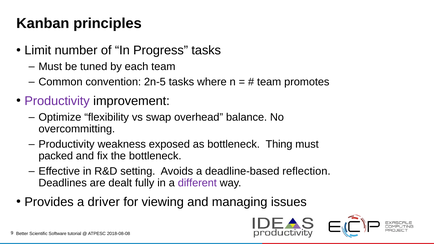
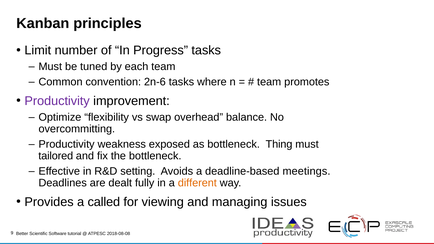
2n-5: 2n-5 -> 2n-6 (155, 82)
packed: packed -> tailored (56, 156)
reflection: reflection -> meetings (306, 171)
different colour: purple -> orange (197, 183)
driver: driver -> called (104, 202)
